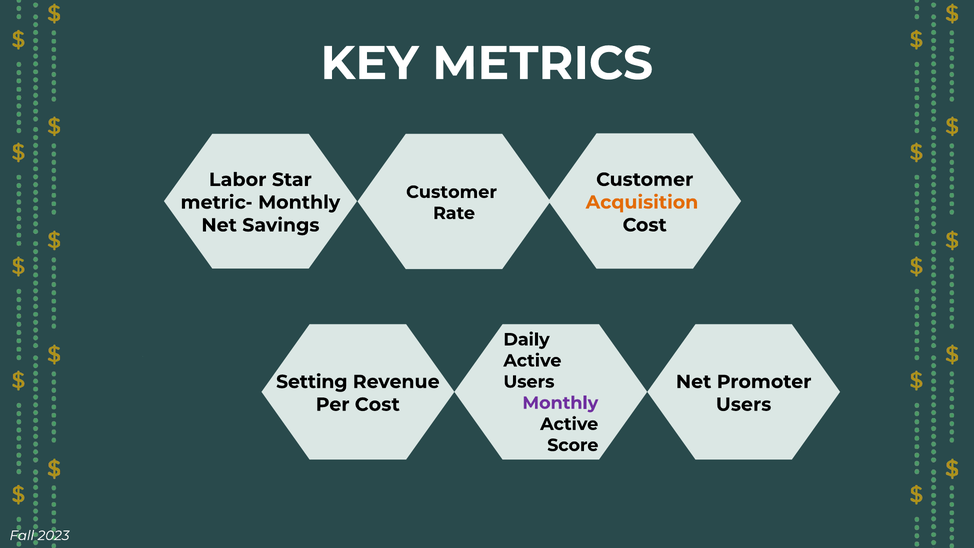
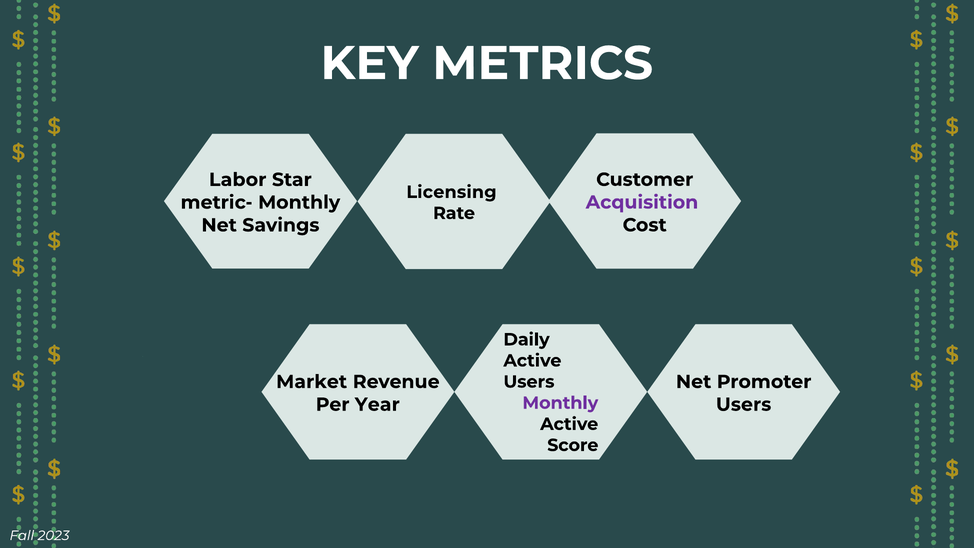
Customer: Customer -> Licensing (451, 192)
Acquisition colour: orange -> purple (642, 202)
Setting: Setting -> Market (312, 382)
Per Cost: Cost -> Year (377, 404)
